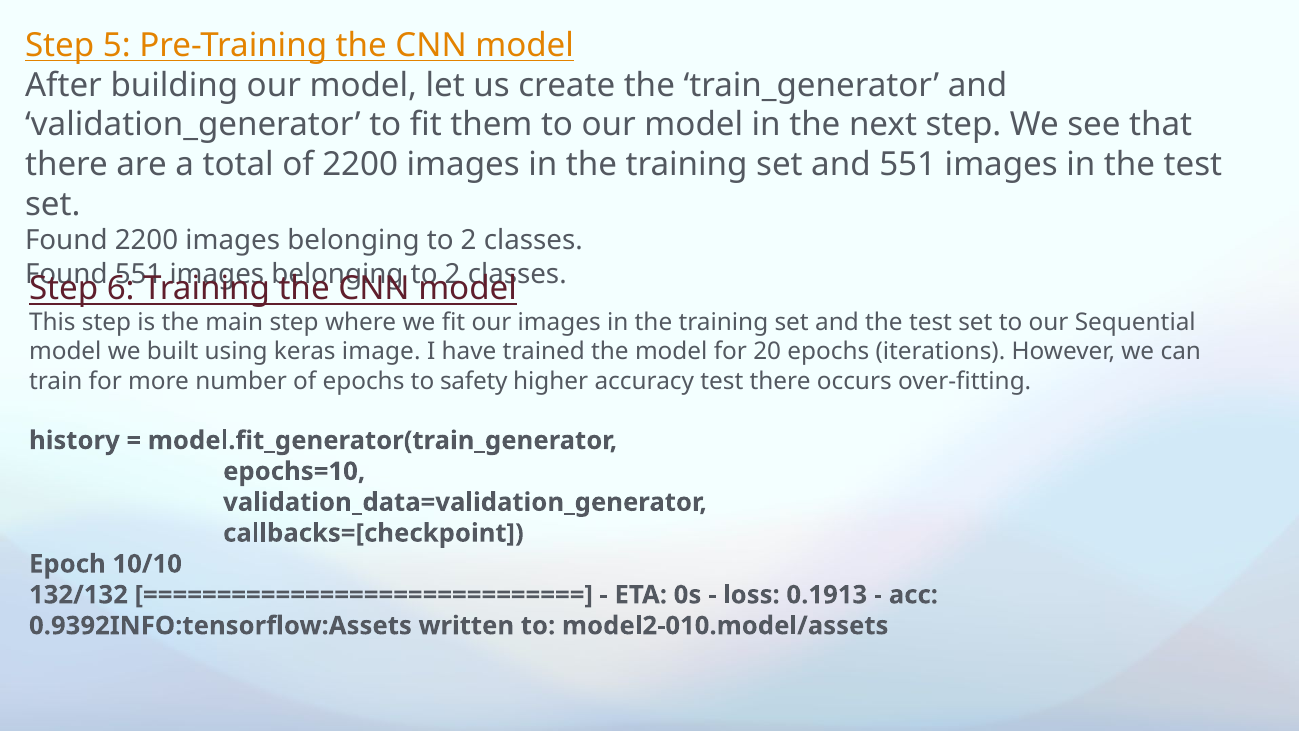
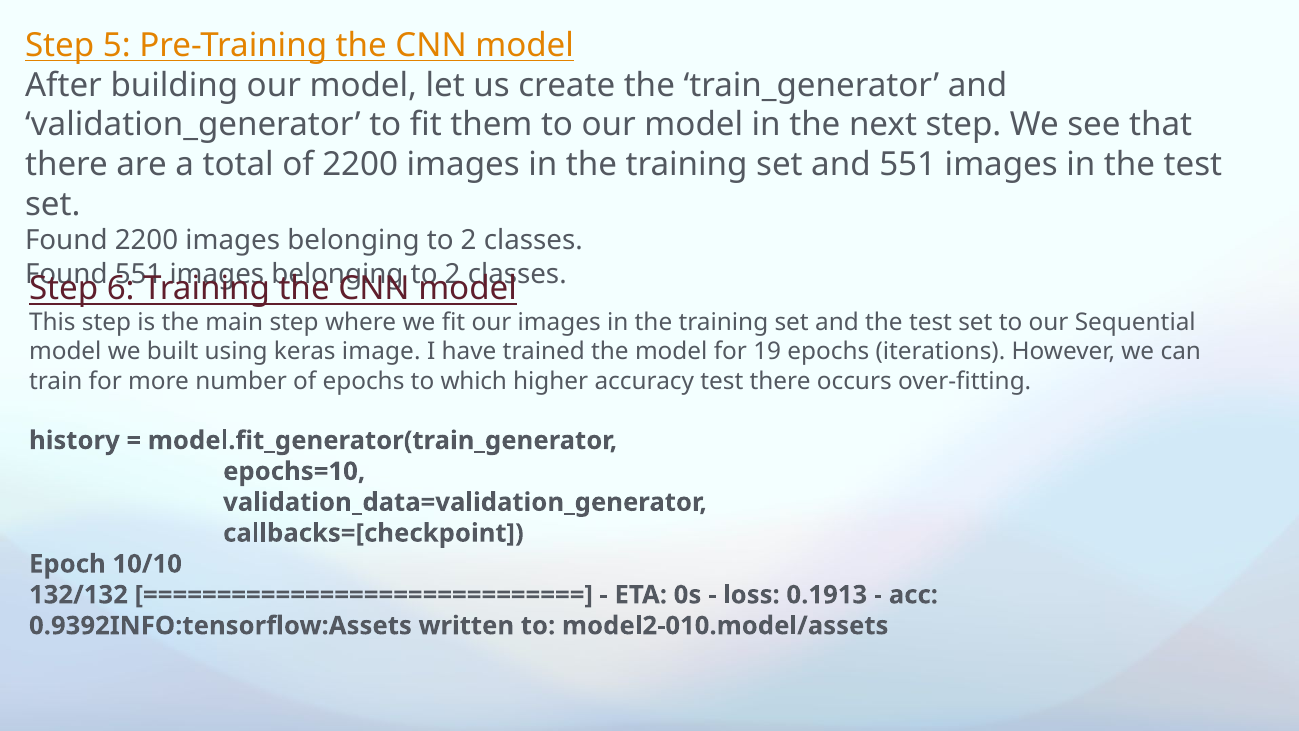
20: 20 -> 19 (767, 352)
safety: safety -> which (474, 381)
